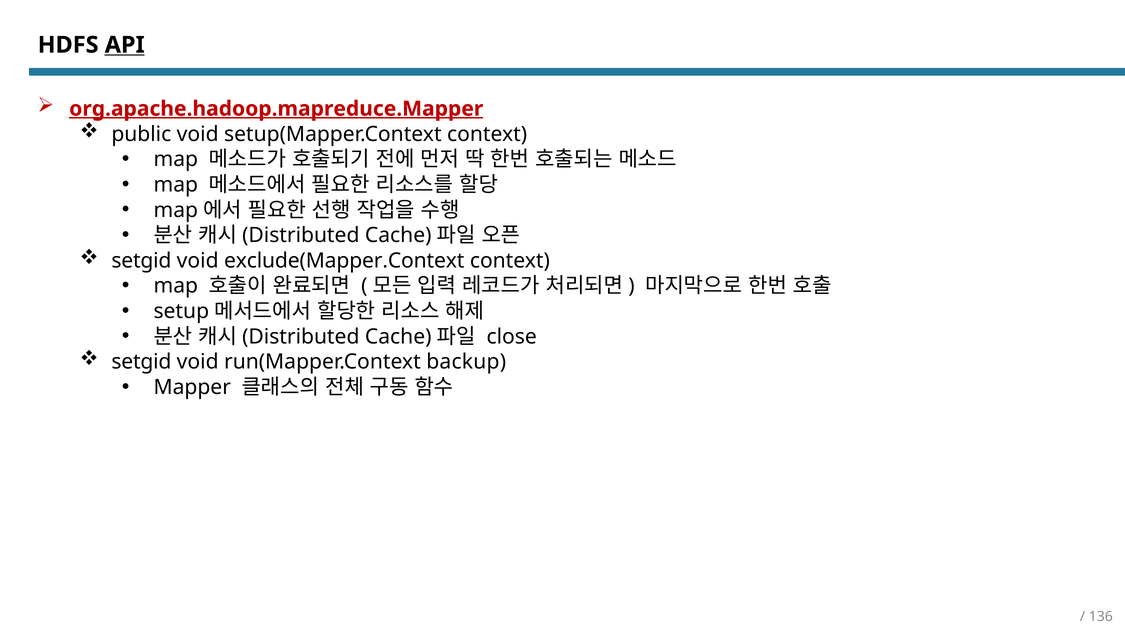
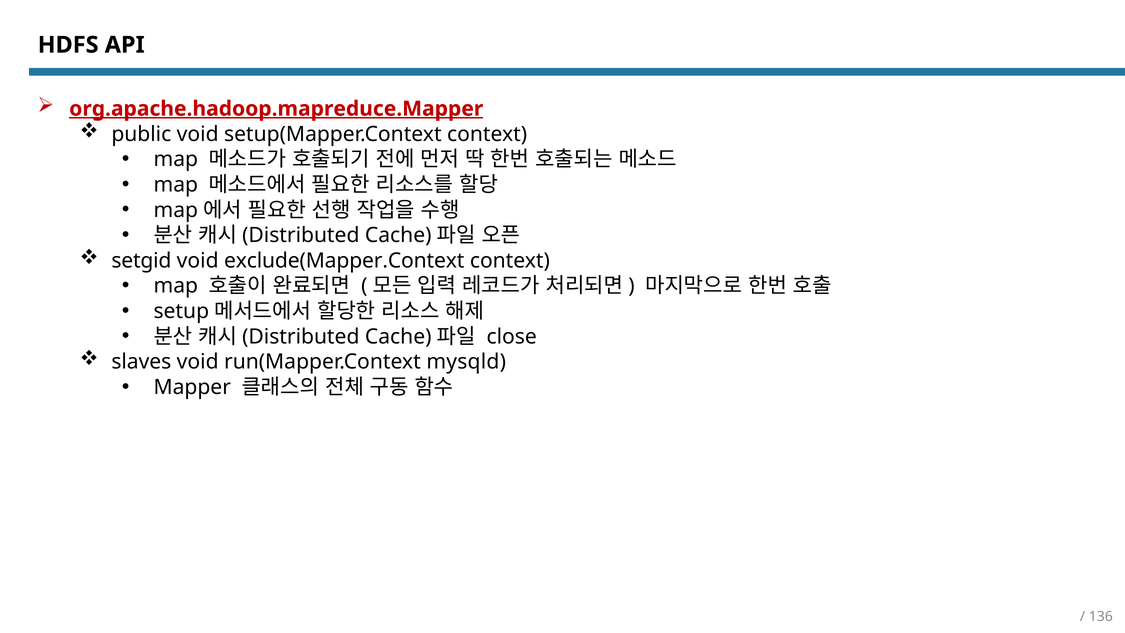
API underline: present -> none (125, 45)
setgid: setgid -> slaves (141, 362)
backup: backup -> mysqld (466, 362)
